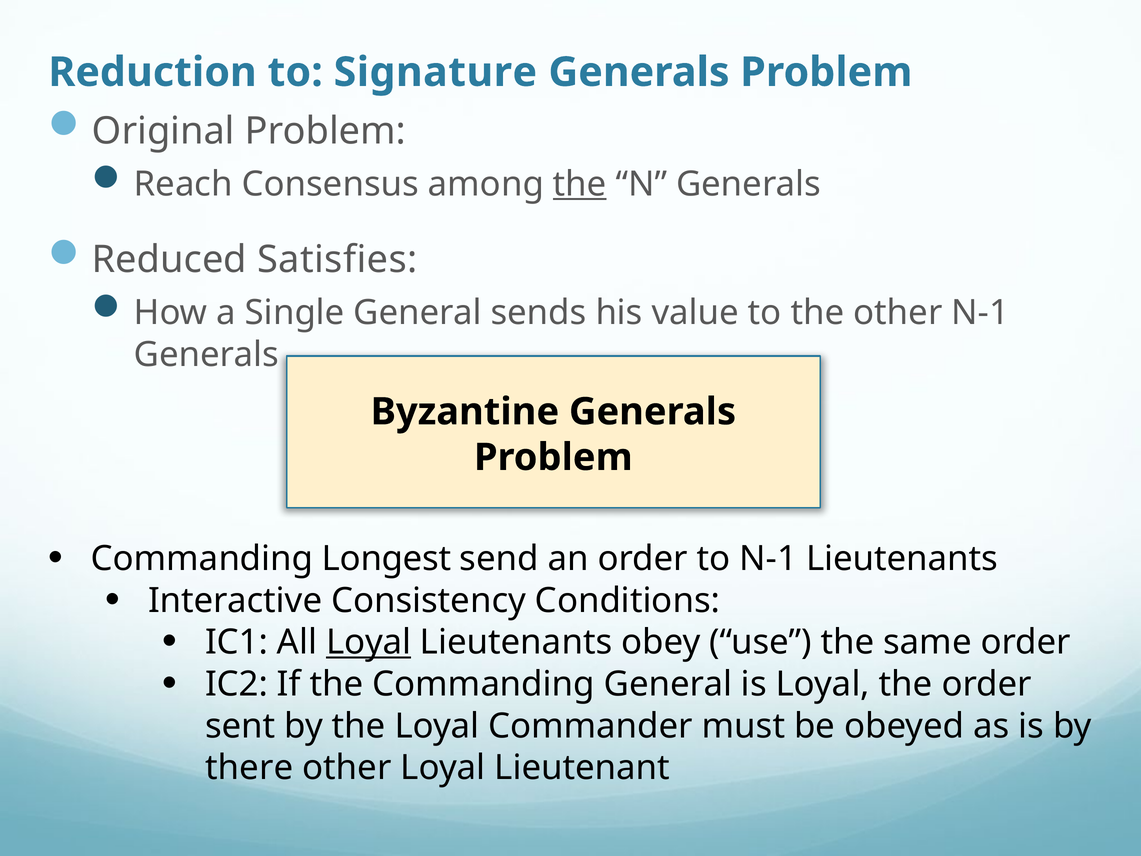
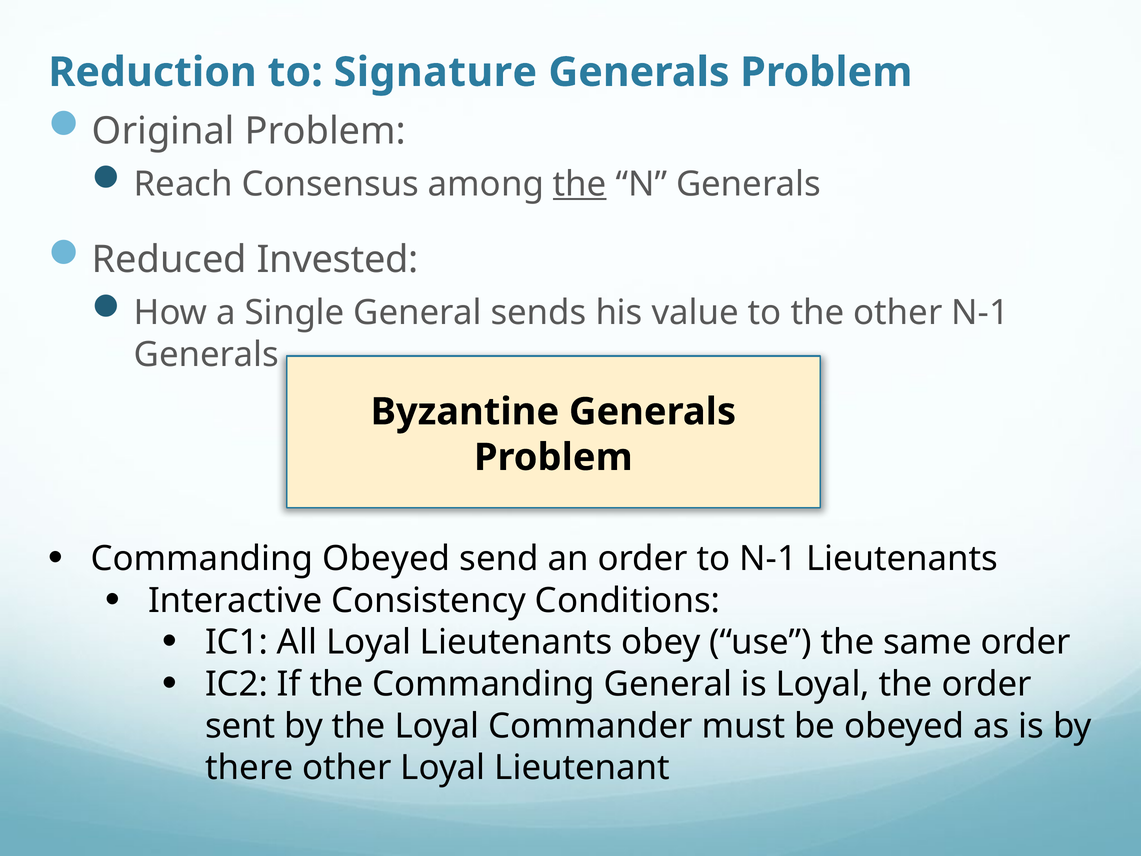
Satisfies: Satisfies -> Invested (338, 260)
Commanding Longest: Longest -> Obeyed (386, 559)
Loyal underline: present -> none (369, 642)
